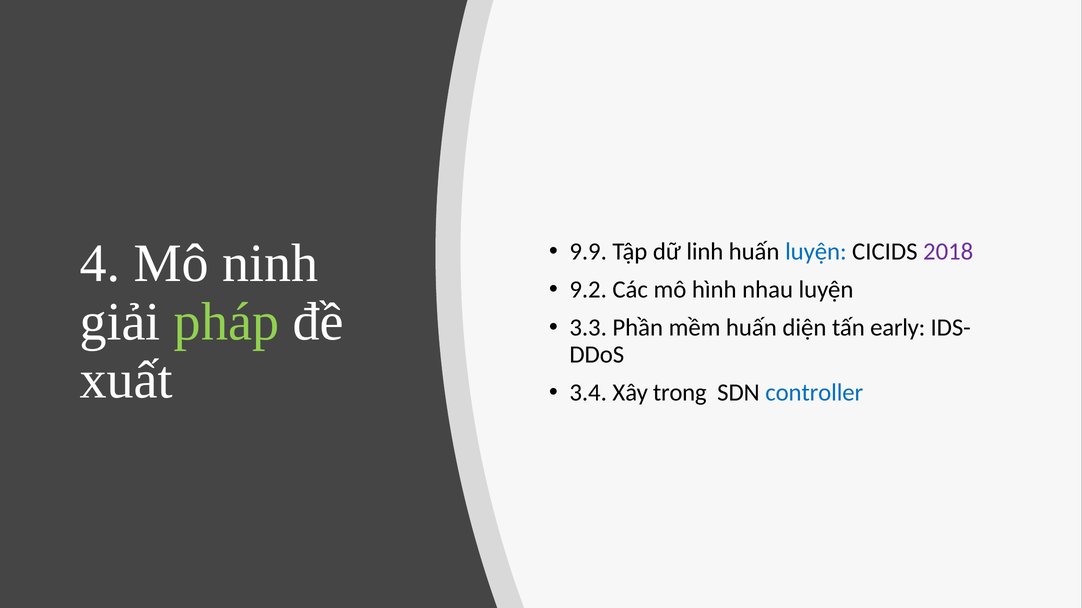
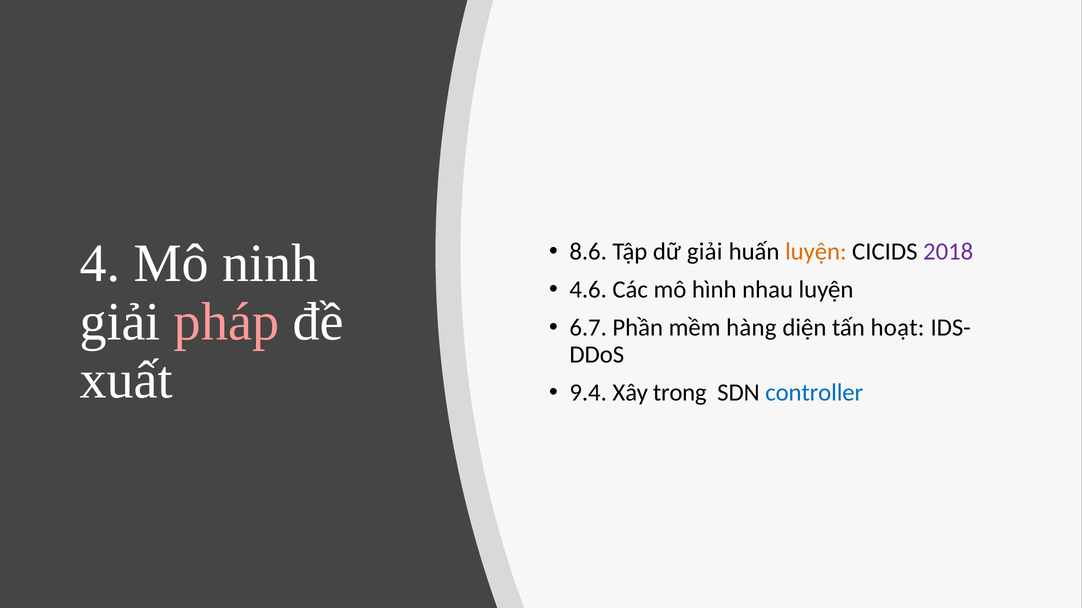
9.9: 9.9 -> 8.6 (588, 252)
dữ linh: linh -> giải (705, 252)
luyện colour: blue -> orange (816, 252)
9.2: 9.2 -> 4.6 (588, 290)
pháp colour: light green -> pink (227, 322)
3.3: 3.3 -> 6.7 (588, 328)
mềm huấn: huấn -> hàng (751, 328)
early: early -> hoạt (897, 328)
3.4: 3.4 -> 9.4 (588, 393)
